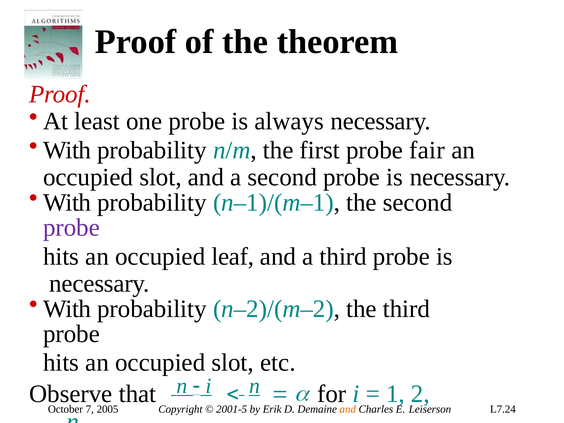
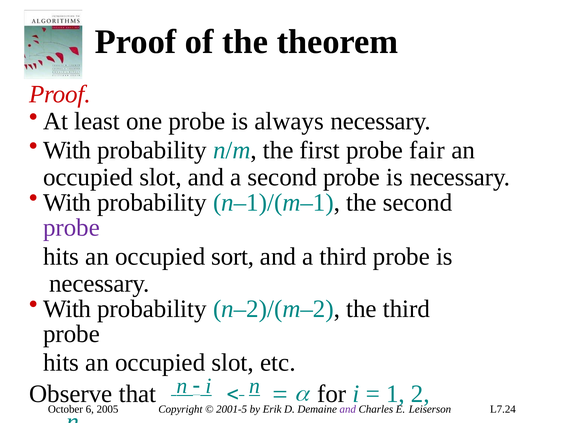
leaf: leaf -> sort (233, 257)
7: 7 -> 6 (90, 409)
and colour: orange -> purple (348, 409)
